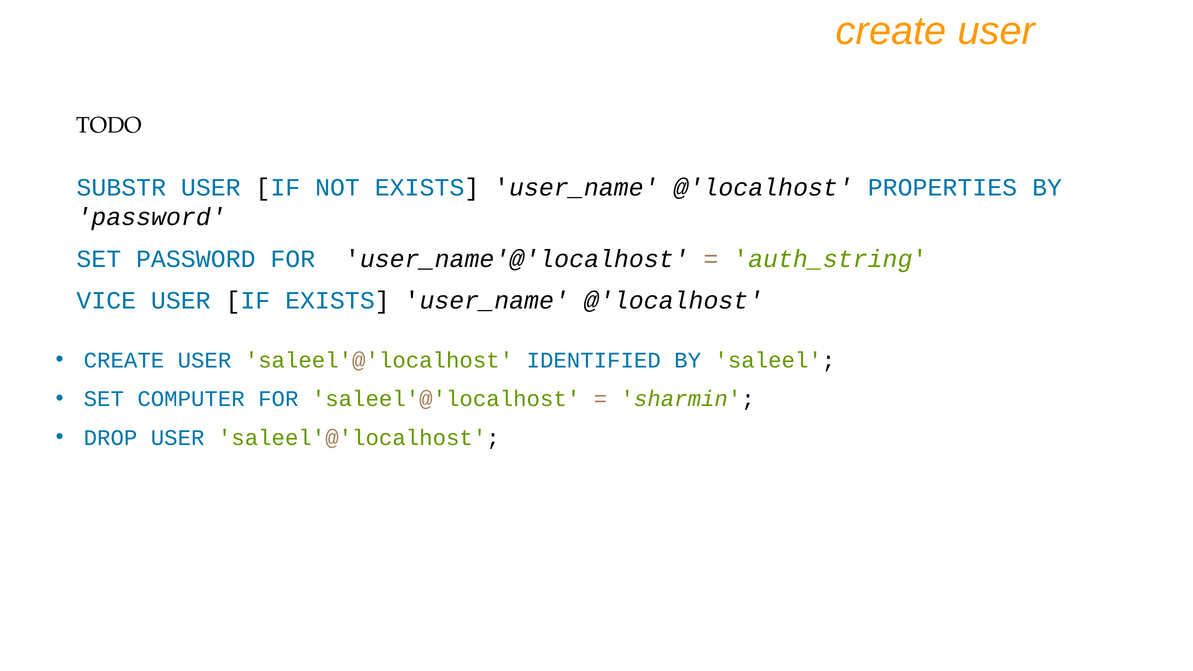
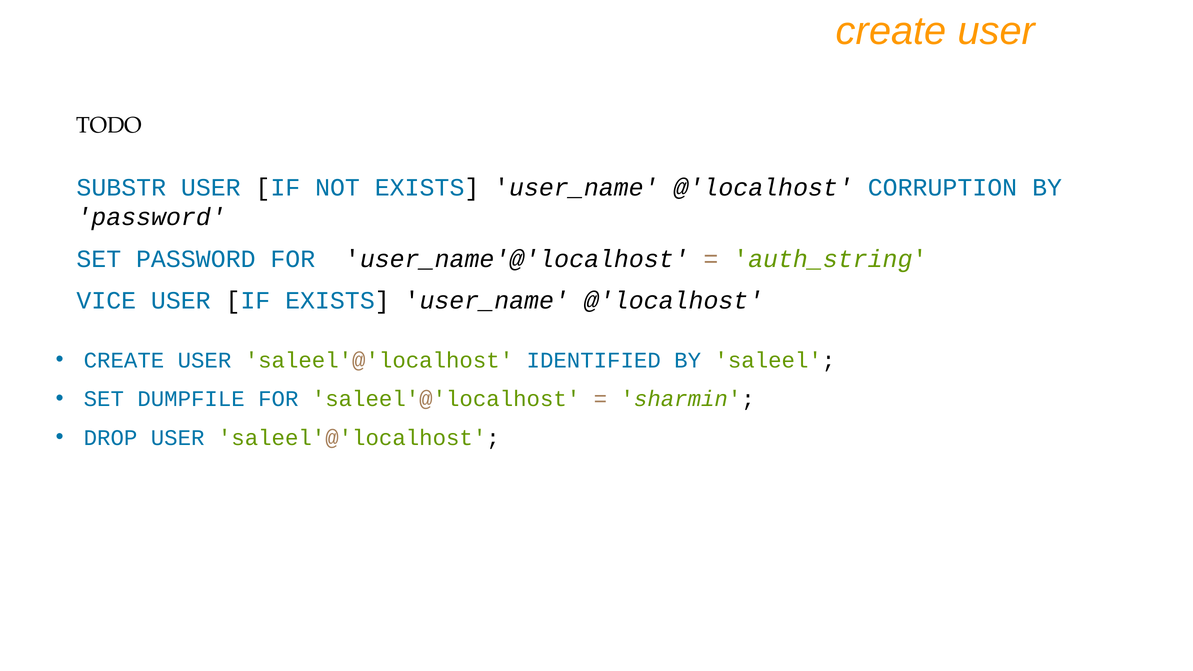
PROPERTIES: PROPERTIES -> CORRUPTION (942, 187)
COMPUTER: COMPUTER -> DUMPFILE (191, 399)
